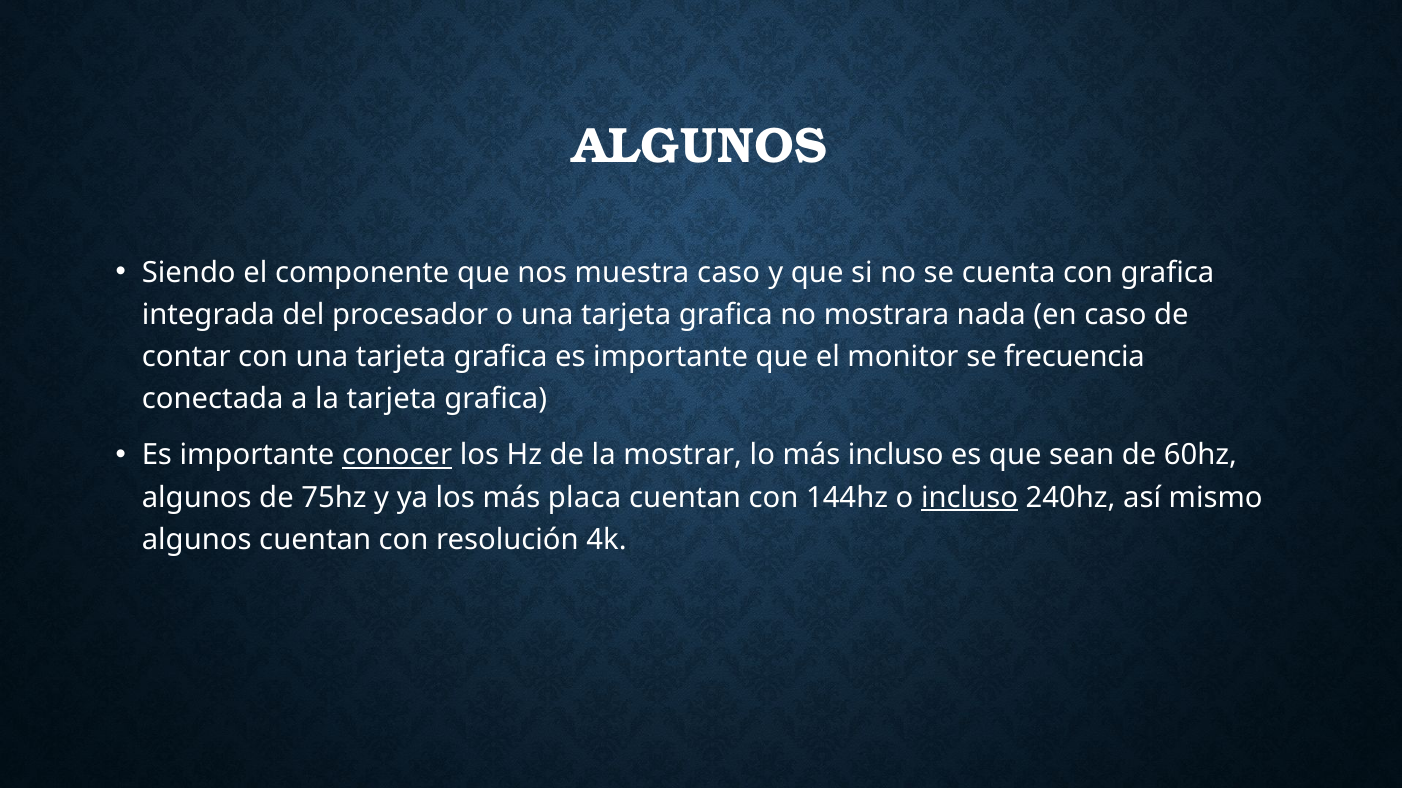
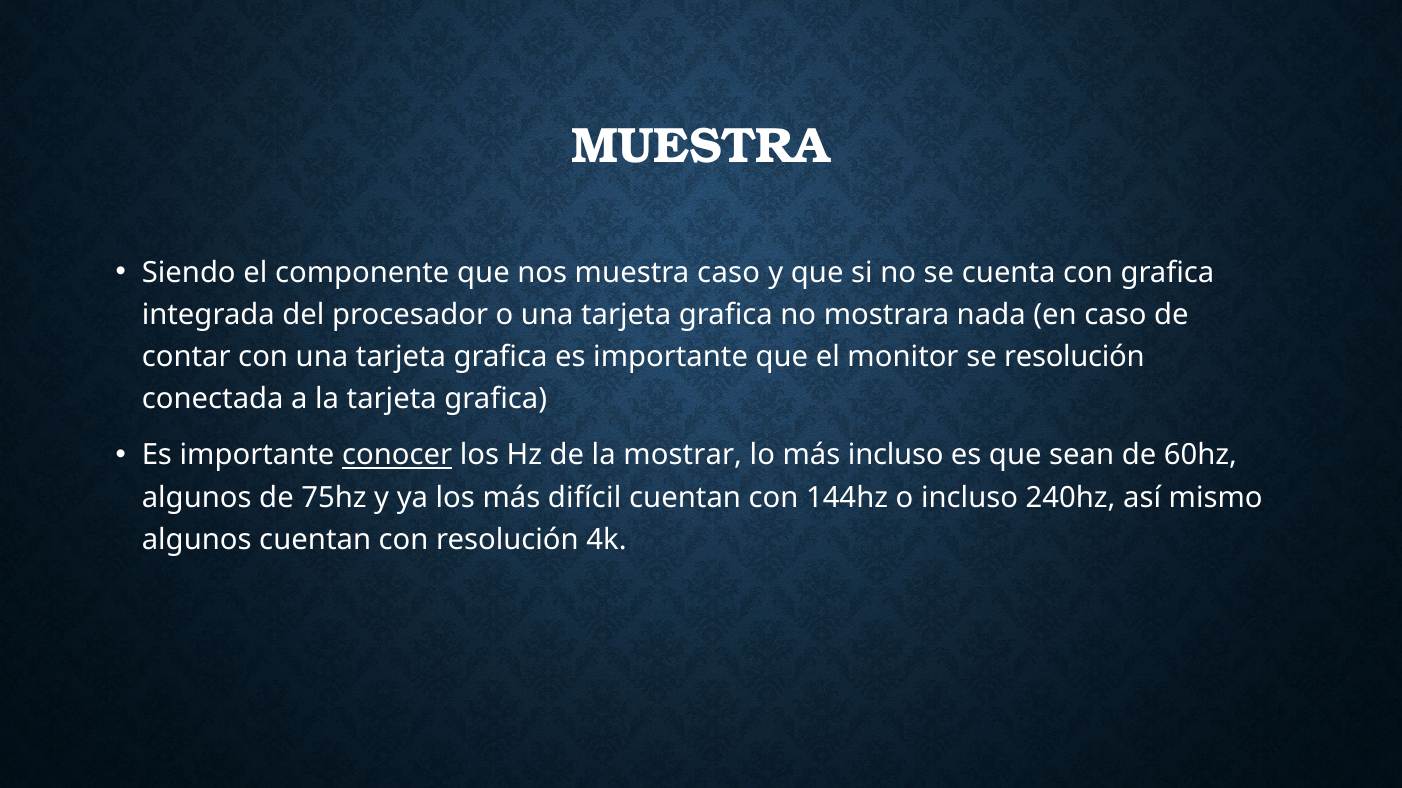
ALGUNOS: ALGUNOS -> MUESTRA (700, 146)
se frecuencia: frecuencia -> resolución (1074, 357)
placa: placa -> difícil (585, 498)
incluso underline: present -> none (970, 498)
